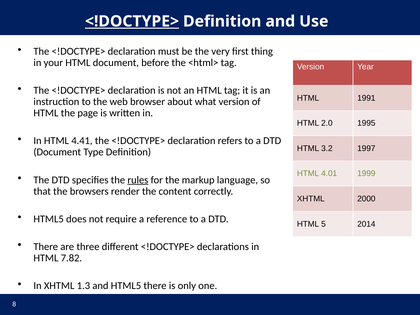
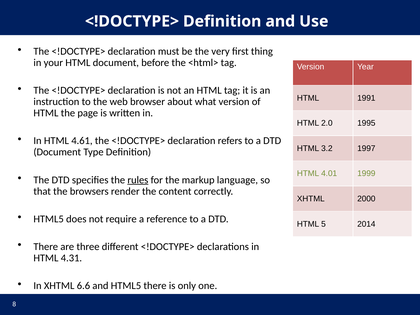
<!DOCTYPE> underline: present -> none (132, 21)
4.41: 4.41 -> 4.61 (82, 141)
7.82: 7.82 -> 4.31 (71, 258)
1.3: 1.3 -> 6.6 (83, 286)
